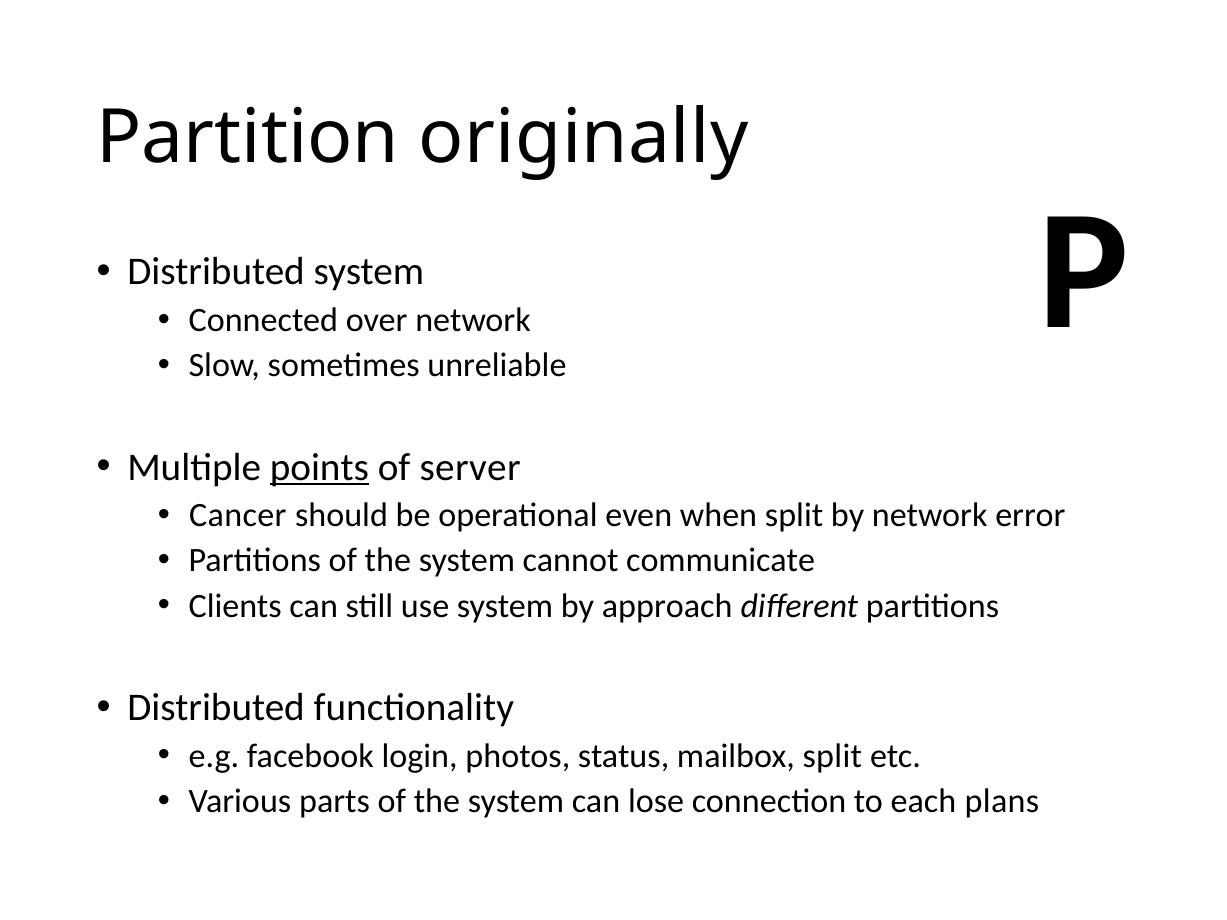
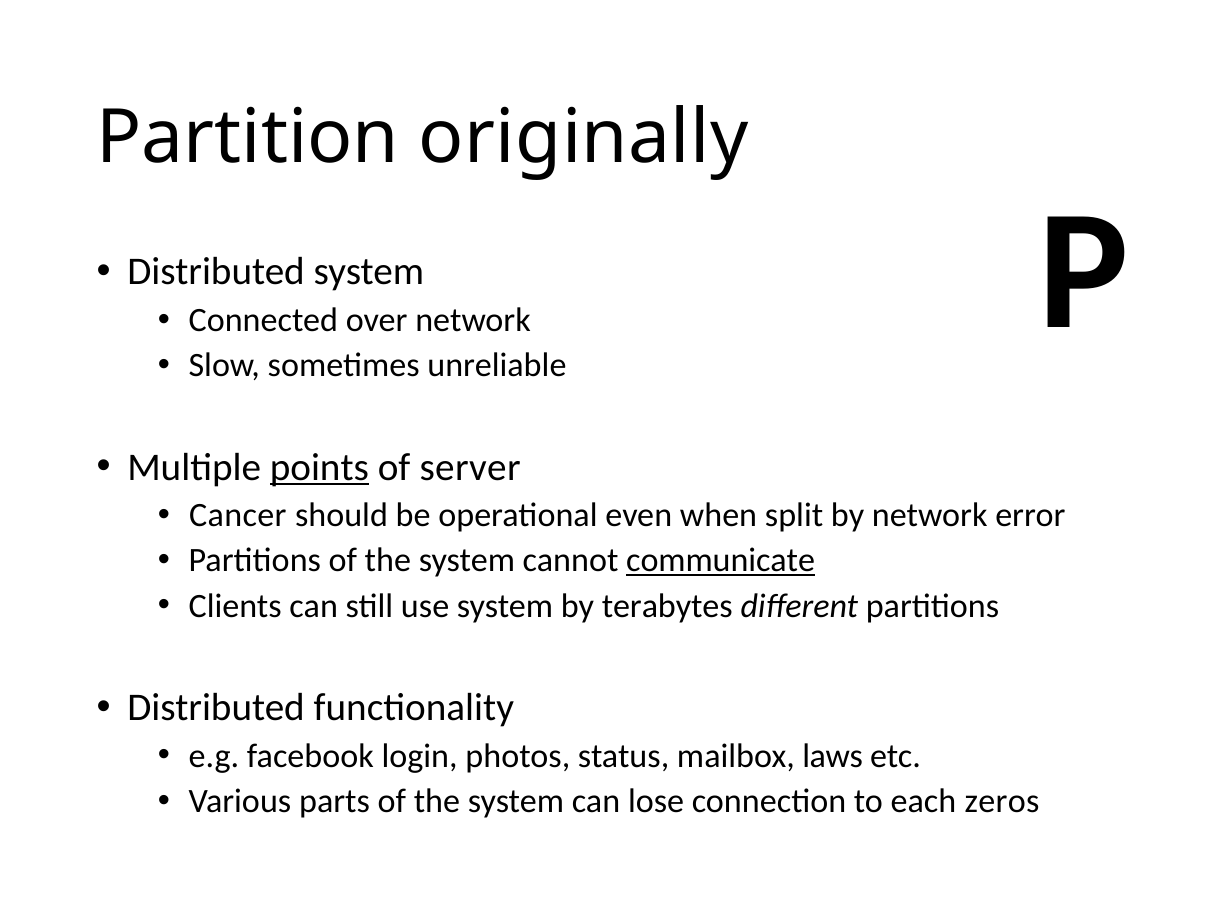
communicate underline: none -> present (721, 561)
approach: approach -> terabytes (667, 606)
mailbox split: split -> laws (833, 756)
plans: plans -> zeros (1002, 801)
